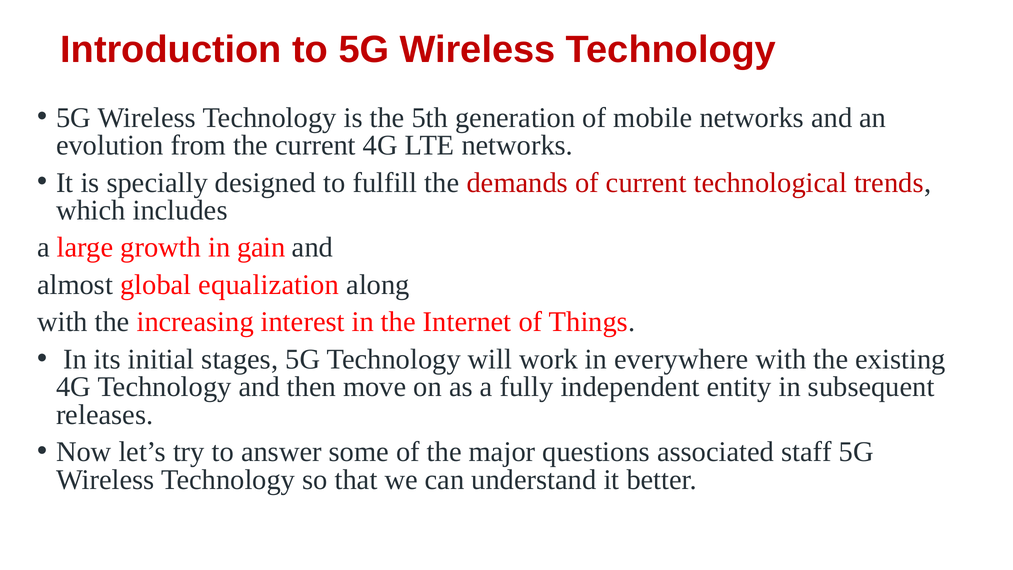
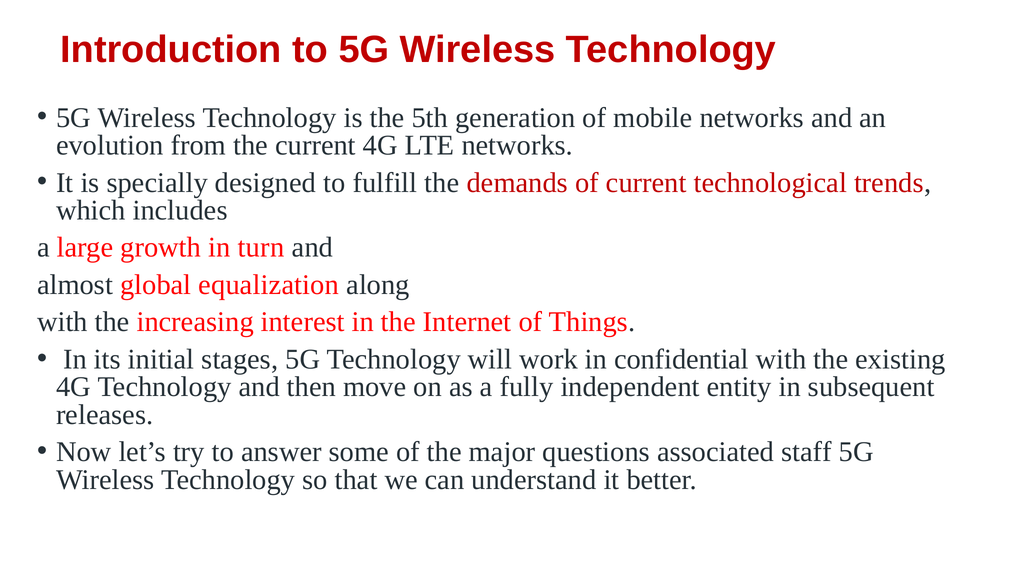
gain: gain -> turn (261, 247)
everywhere: everywhere -> confidential (681, 359)
